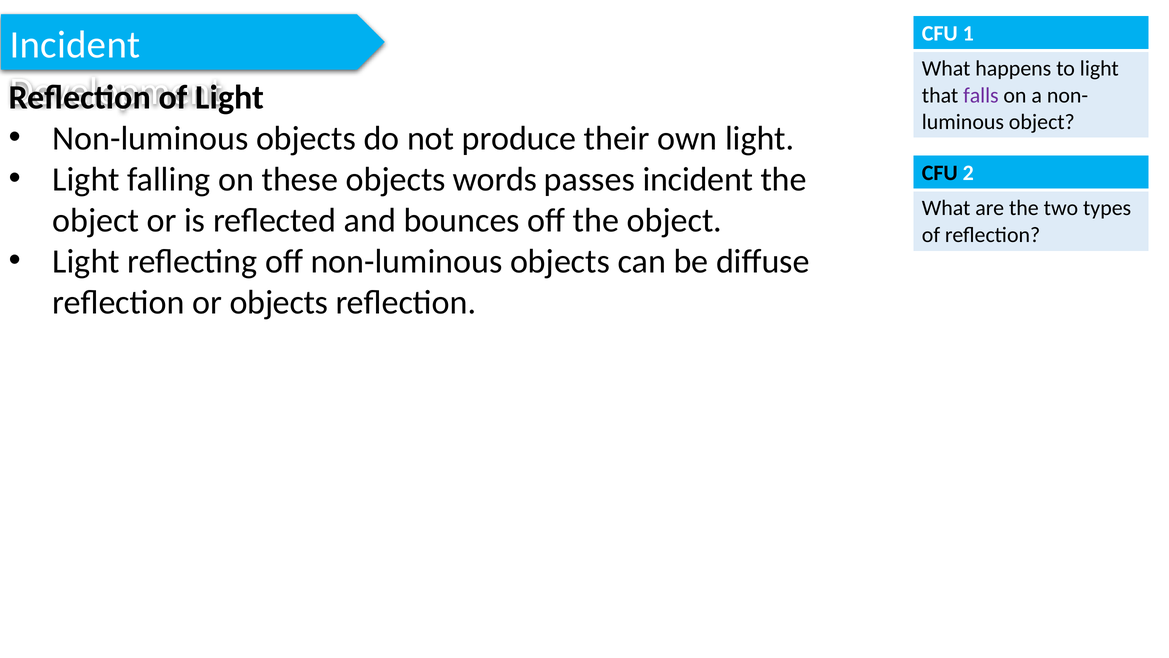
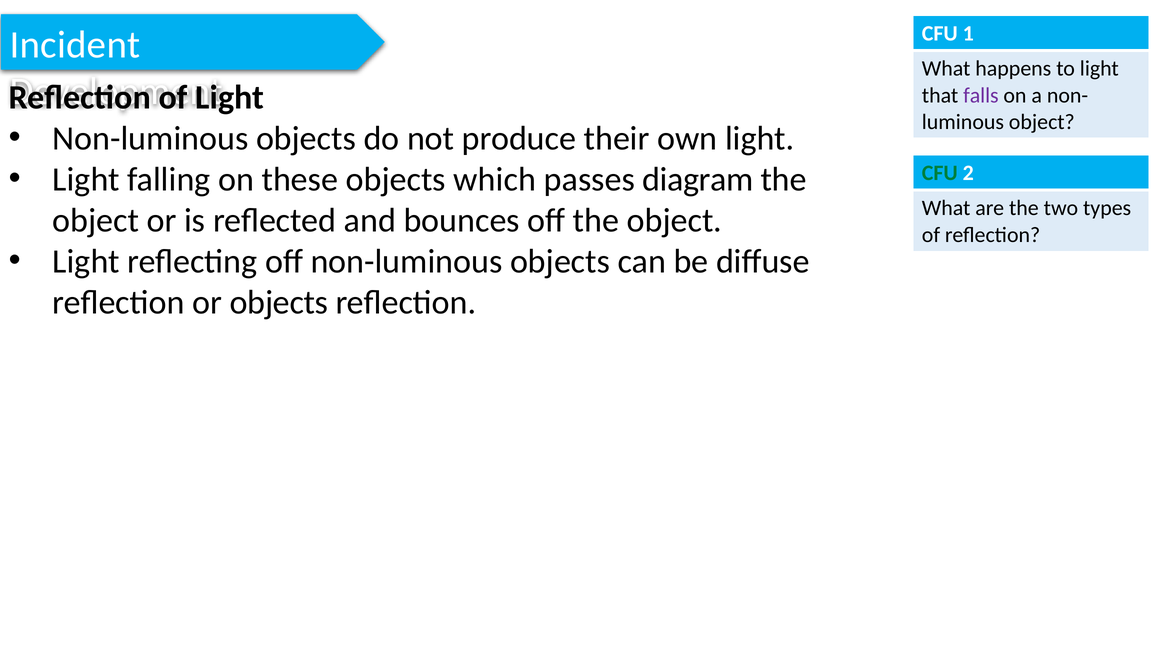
words: words -> which (495, 179)
passes incident: incident -> diagram (698, 179)
CFU colour: black -> green (940, 173)
